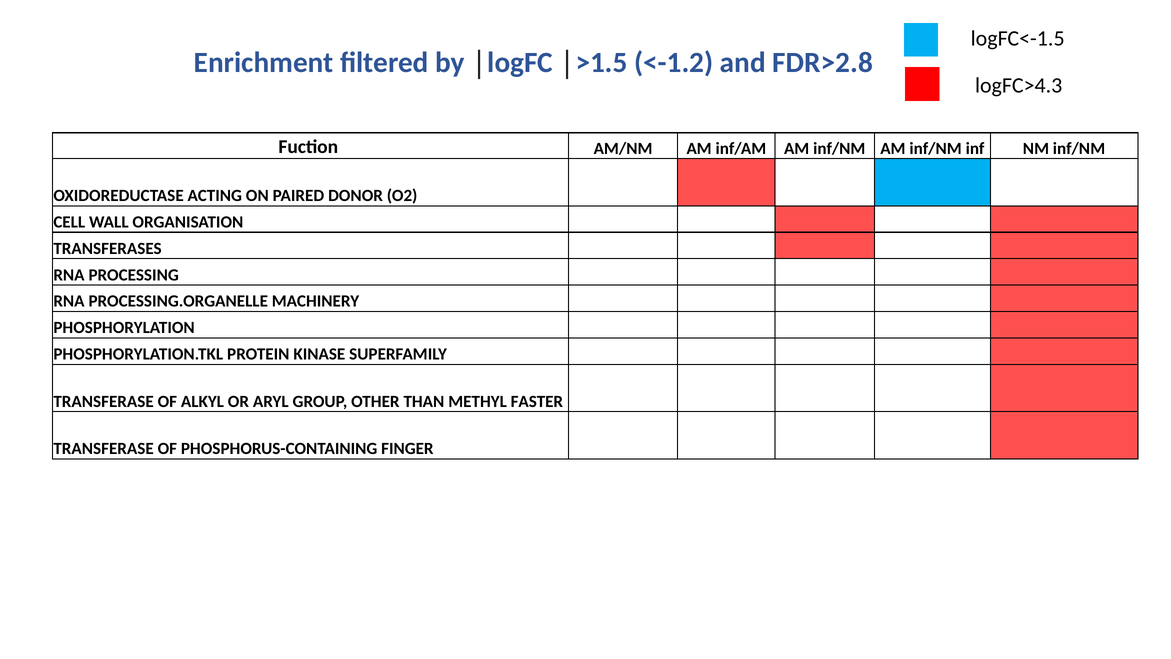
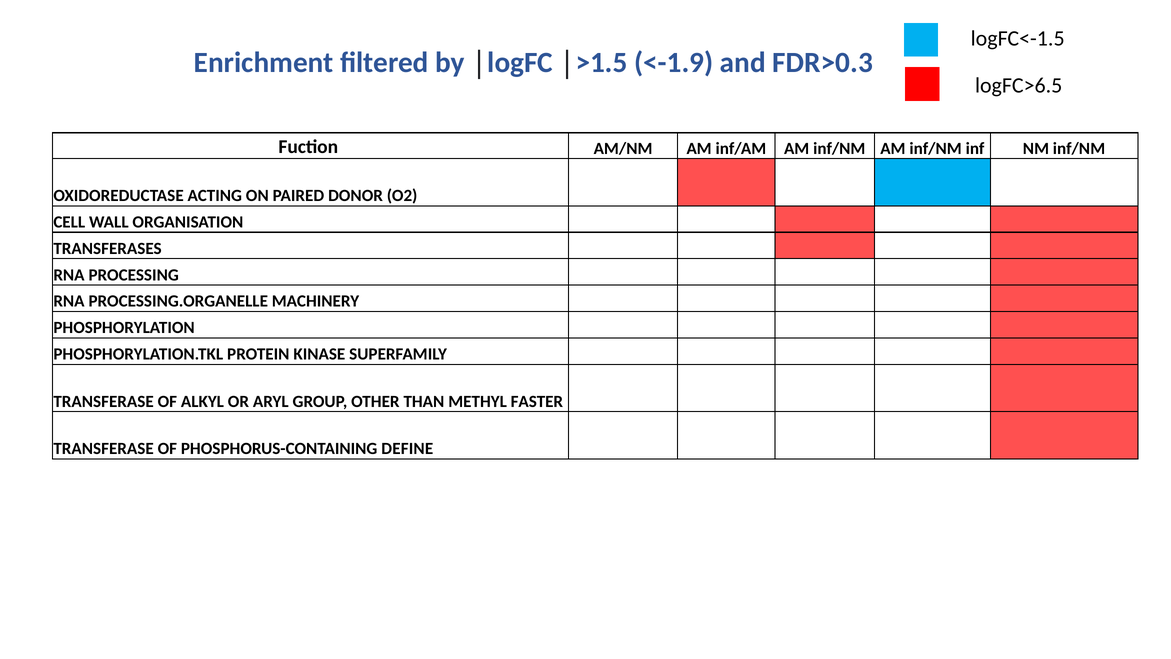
<-1.2: <-1.2 -> <-1.9 (674, 63)
FDR>2.8: FDR>2.8 -> FDR>0.3 (823, 63)
logFC>4.3: logFC>4.3 -> logFC>6.5 (1019, 86)
FINGER: FINGER -> DEFINE (407, 449)
